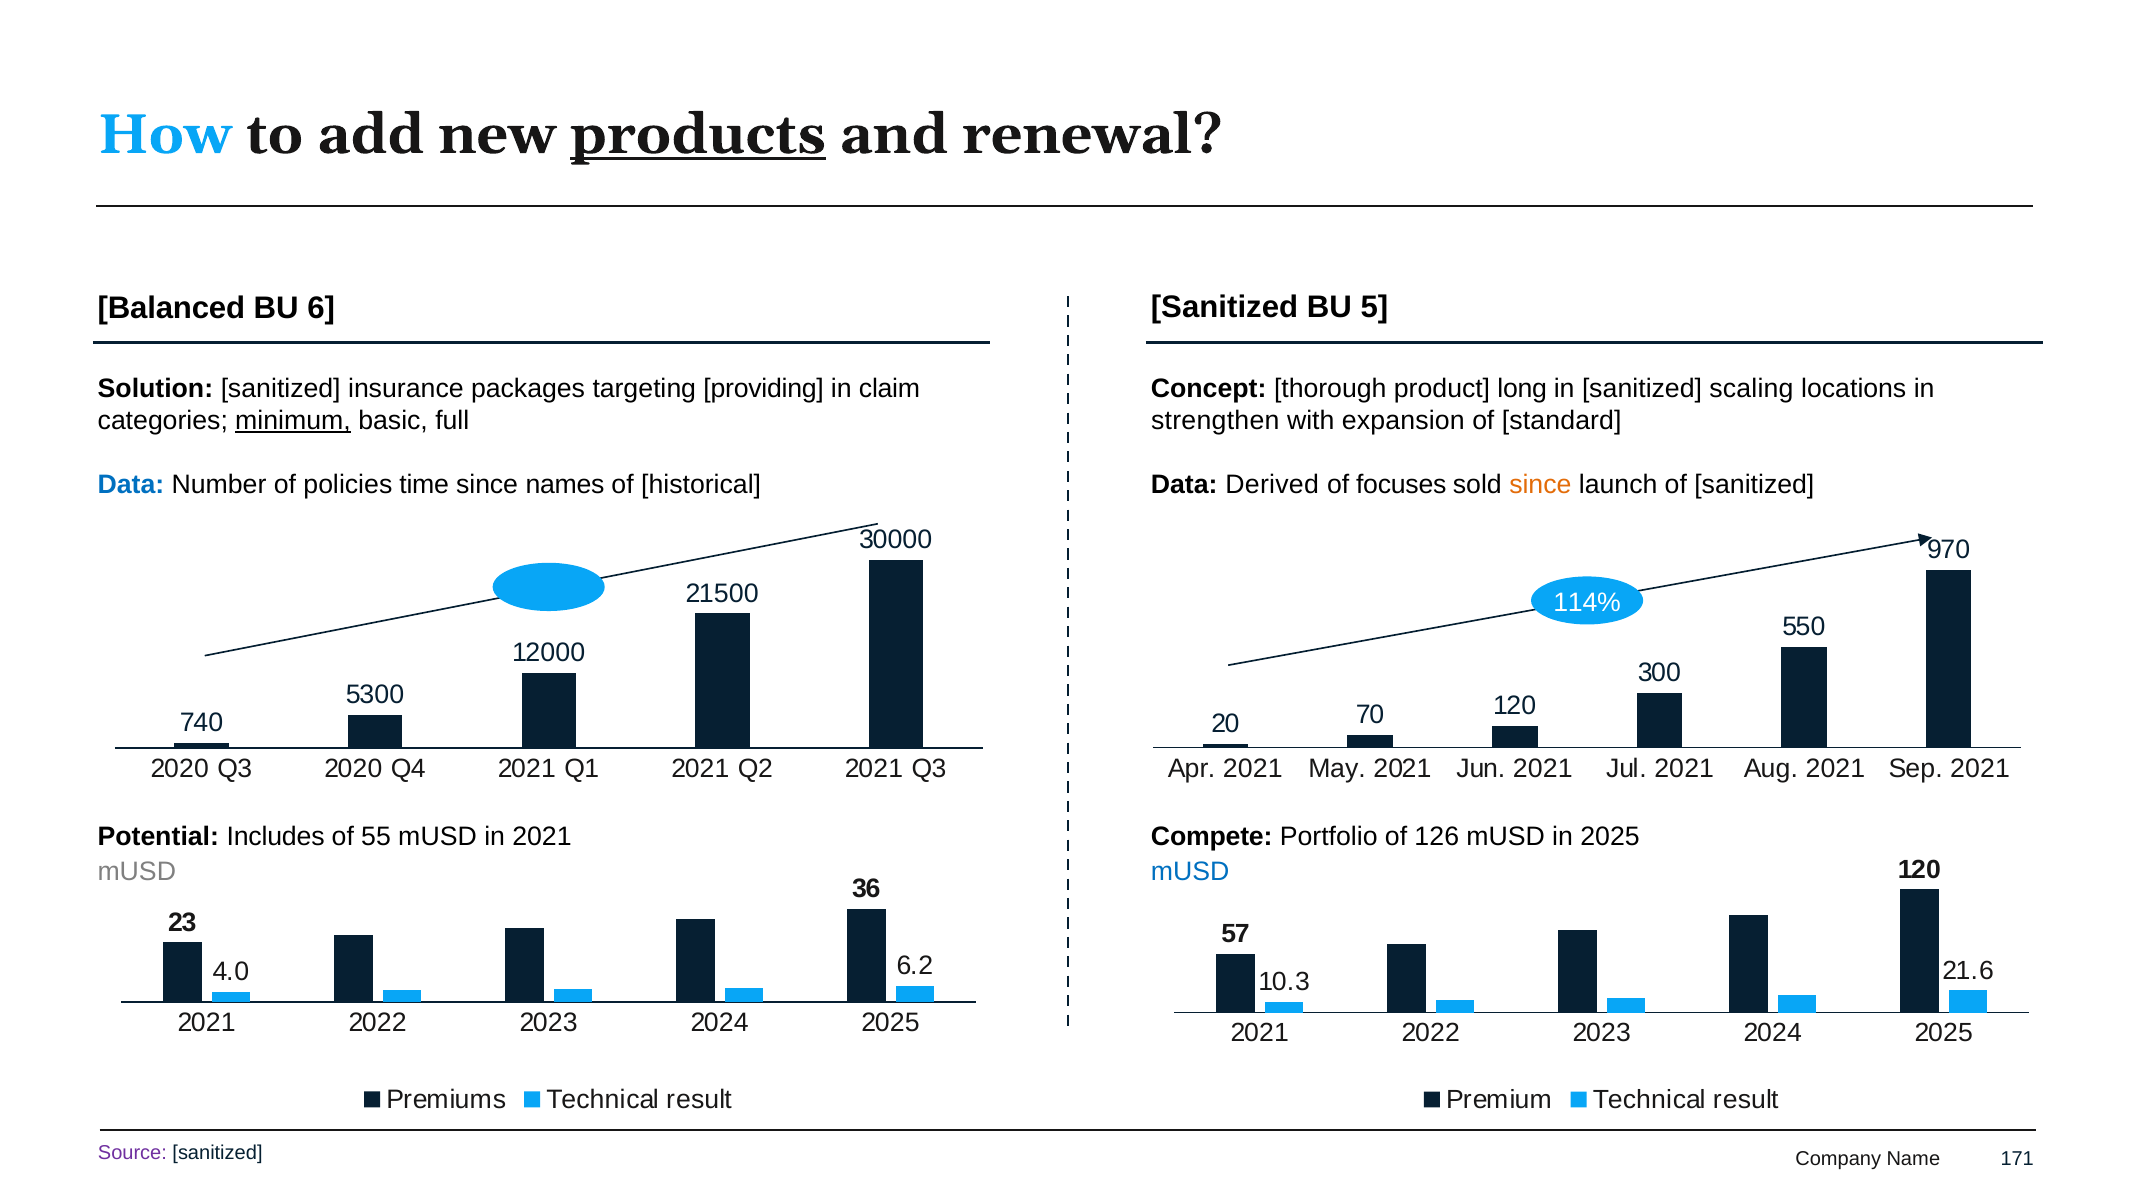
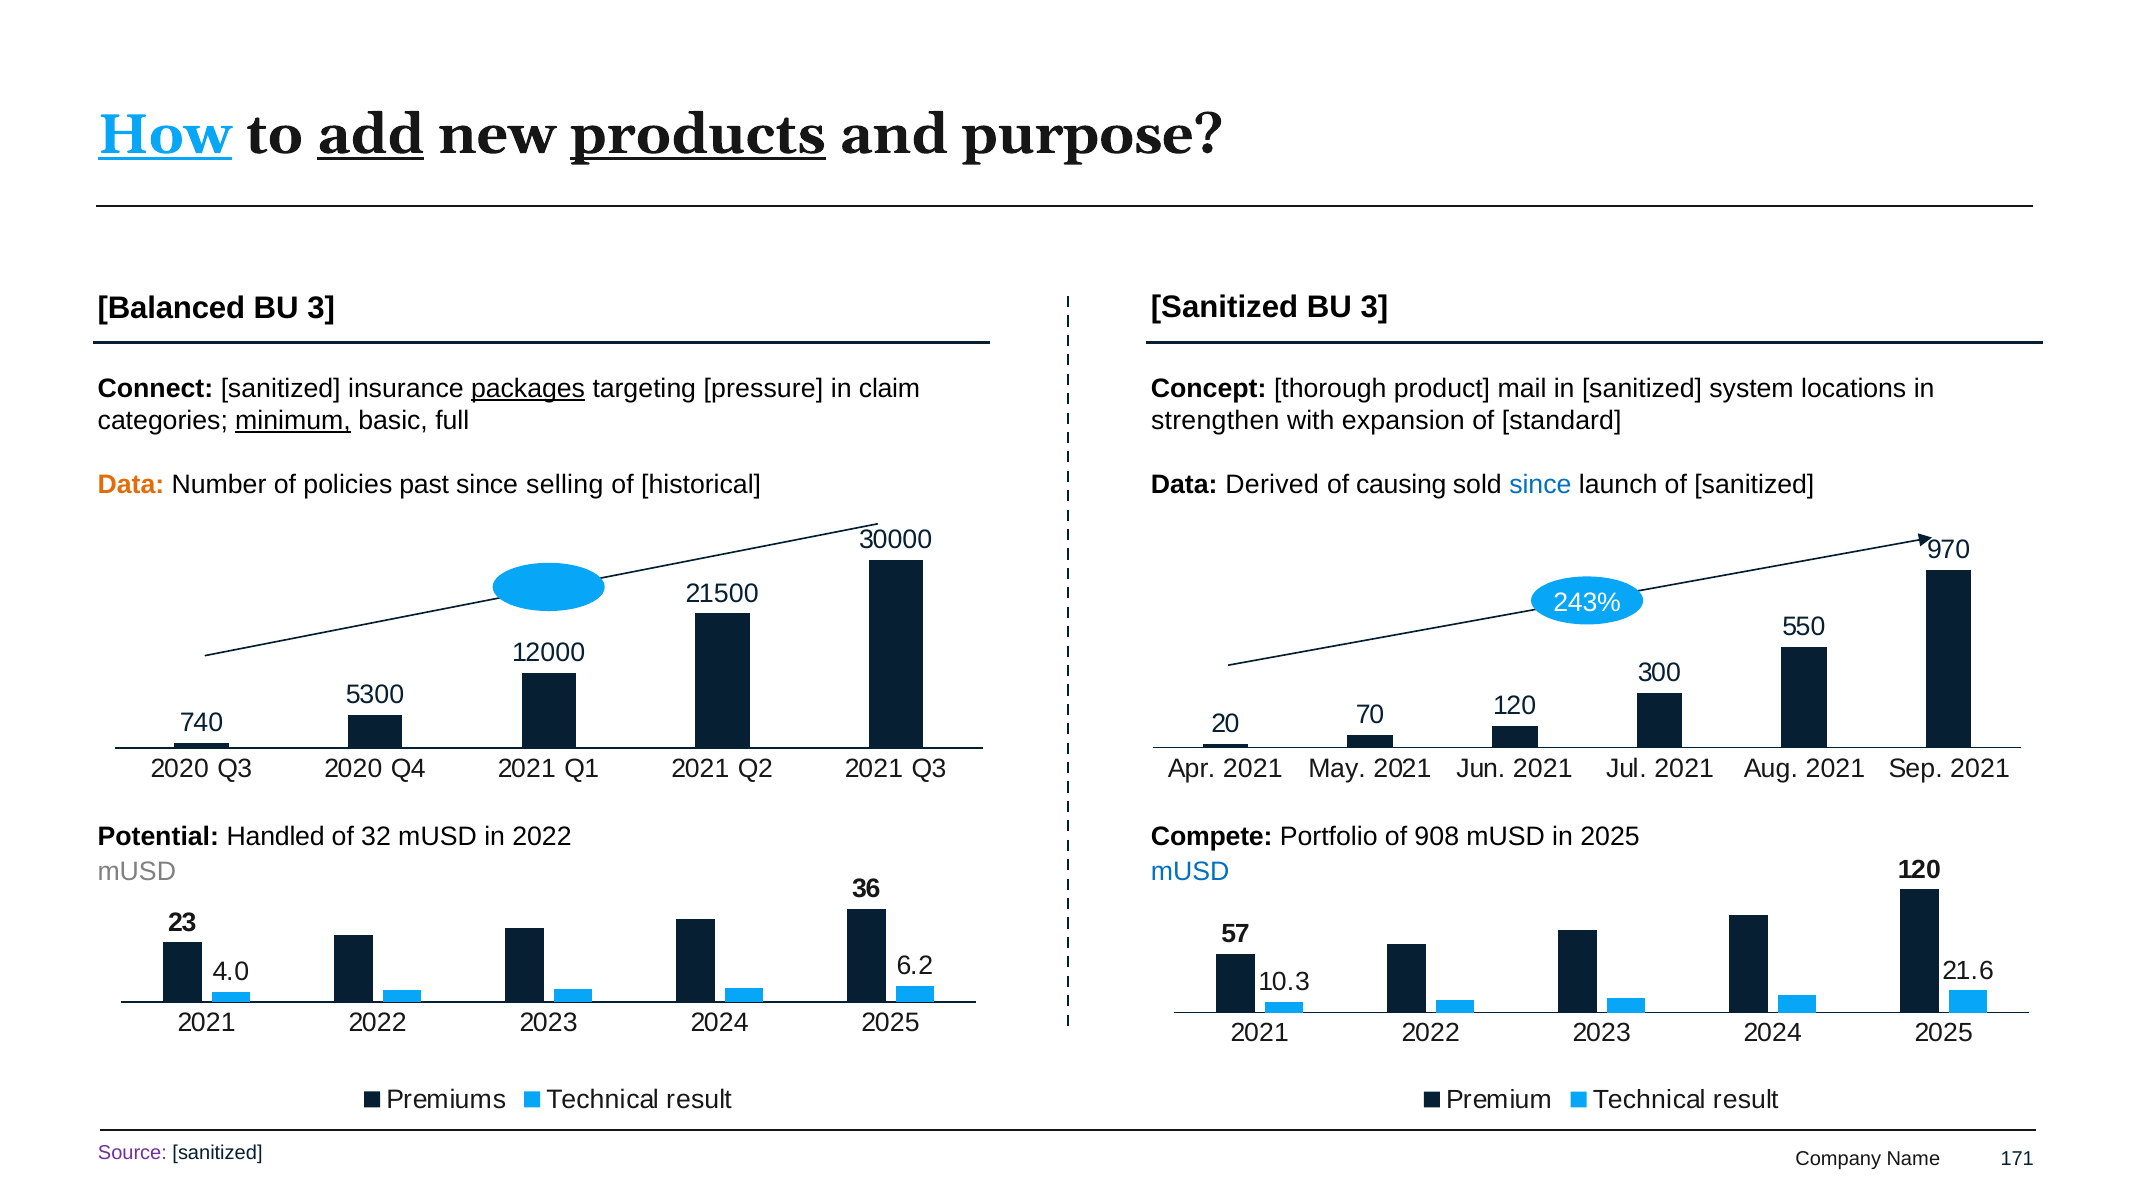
How underline: none -> present (165, 135)
add underline: none -> present (371, 135)
renewal: renewal -> purpose (1093, 135)
6: 6 -> 3 (321, 309)
Sanitized BU 5: 5 -> 3 (1374, 308)
Solution: Solution -> Connect (155, 389)
packages underline: none -> present (528, 389)
providing: providing -> pressure (763, 389)
long: long -> mail (1522, 389)
scaling: scaling -> system (1752, 389)
Data colour: blue -> orange (131, 485)
time: time -> past (424, 485)
names: names -> selling (565, 485)
focuses: focuses -> causing (1401, 485)
since colour: orange -> blue (1540, 485)
114%: 114% -> 243% (1587, 602)
Includes: Includes -> Handled (276, 837)
55: 55 -> 32 (376, 837)
in 2021: 2021 -> 2022 (542, 837)
126: 126 -> 908 (1437, 837)
